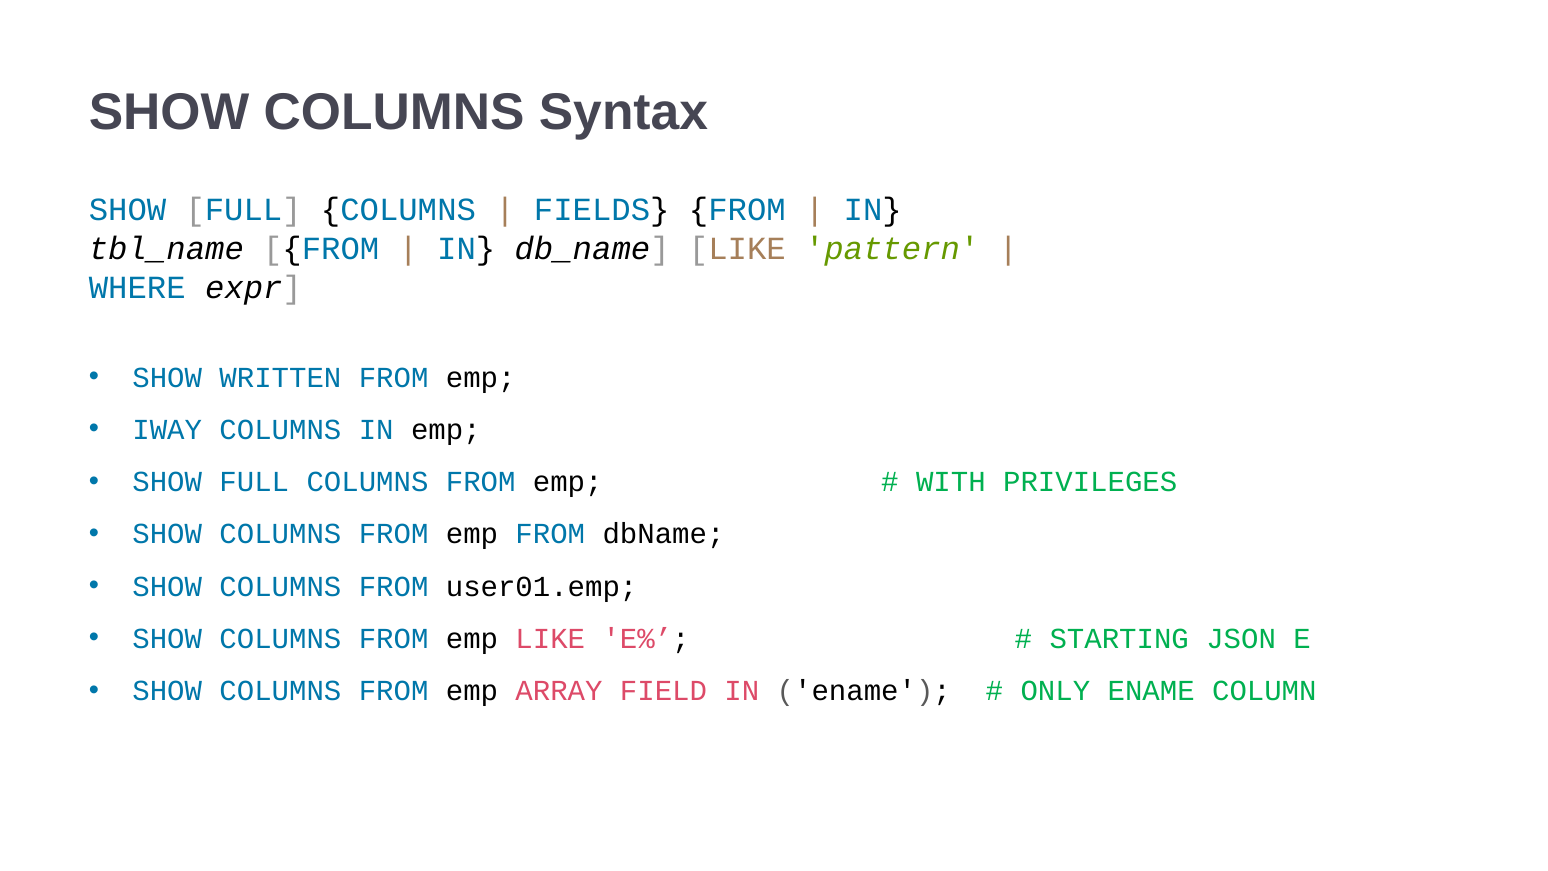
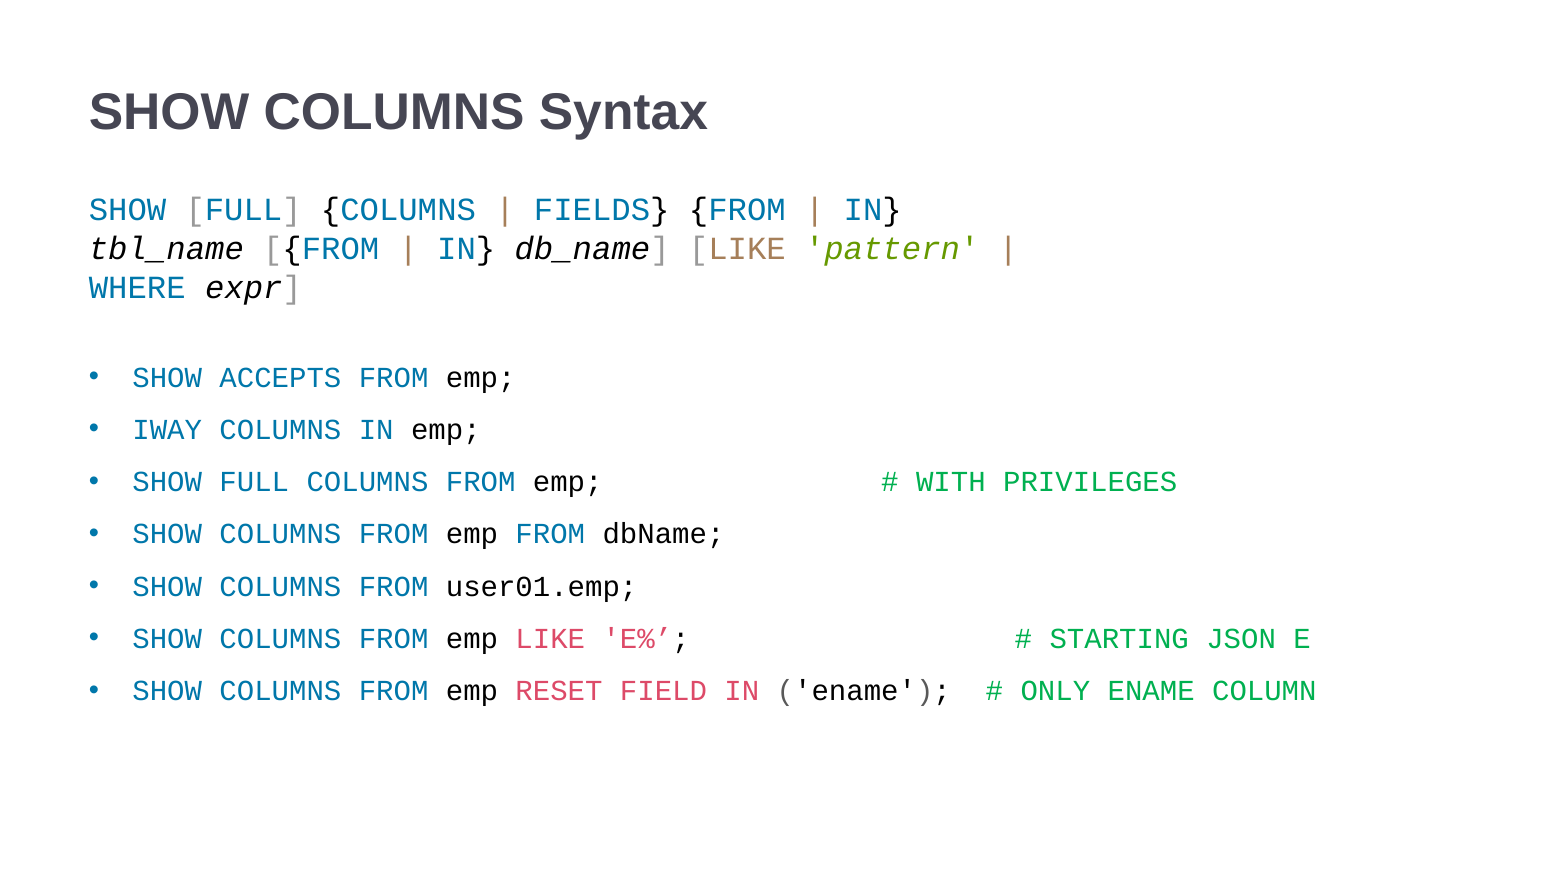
WRITTEN: WRITTEN -> ACCEPTS (280, 378)
ARRAY: ARRAY -> RESET (559, 691)
